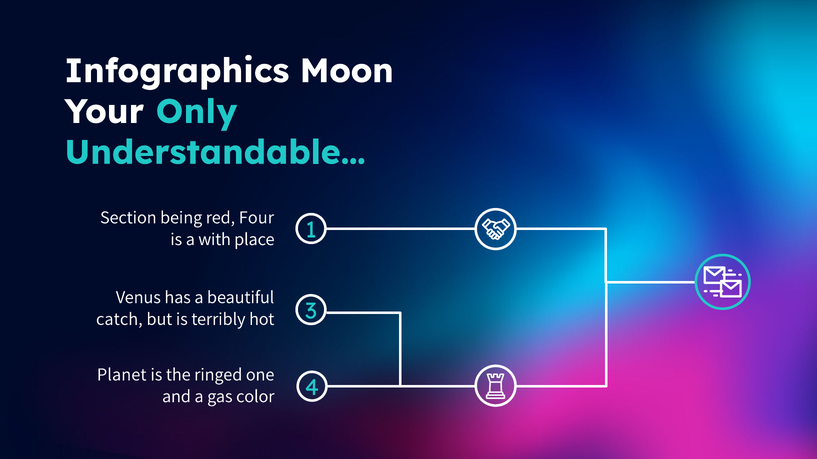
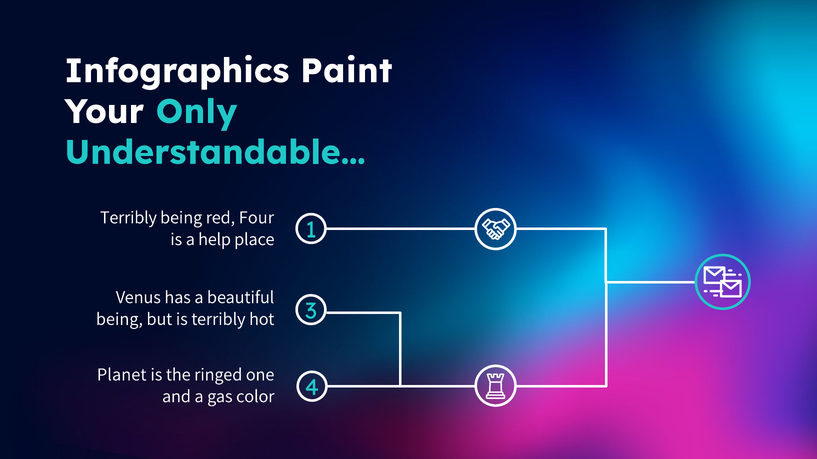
Moon: Moon -> Paint (346, 71)
Section: Section -> Terribly (128, 218)
with: with -> help (215, 239)
catch: catch -> being (119, 319)
